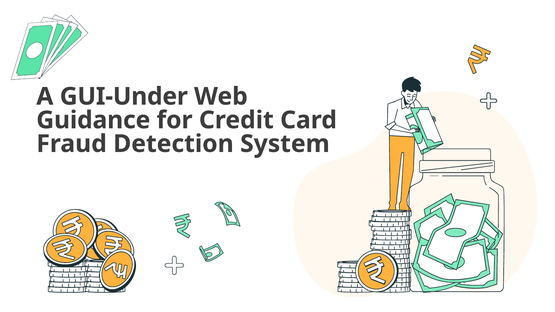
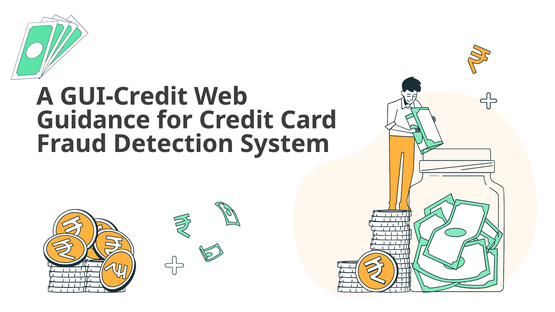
GUI-Under: GUI-Under -> GUI-Credit (124, 97)
